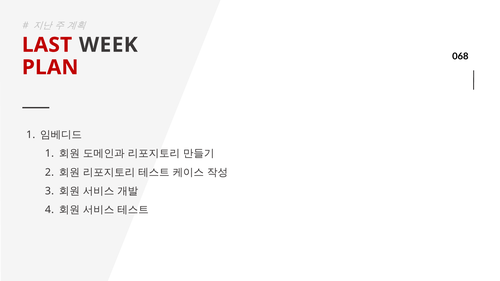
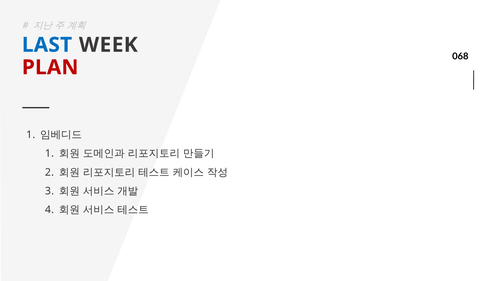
LAST colour: red -> blue (47, 45)
